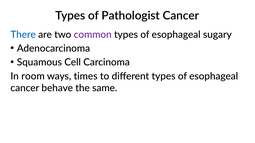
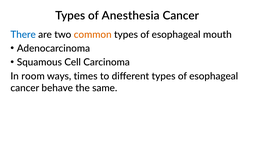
Pathologist: Pathologist -> Anesthesia (131, 16)
common colour: purple -> orange (93, 35)
sugary: sugary -> mouth (217, 35)
